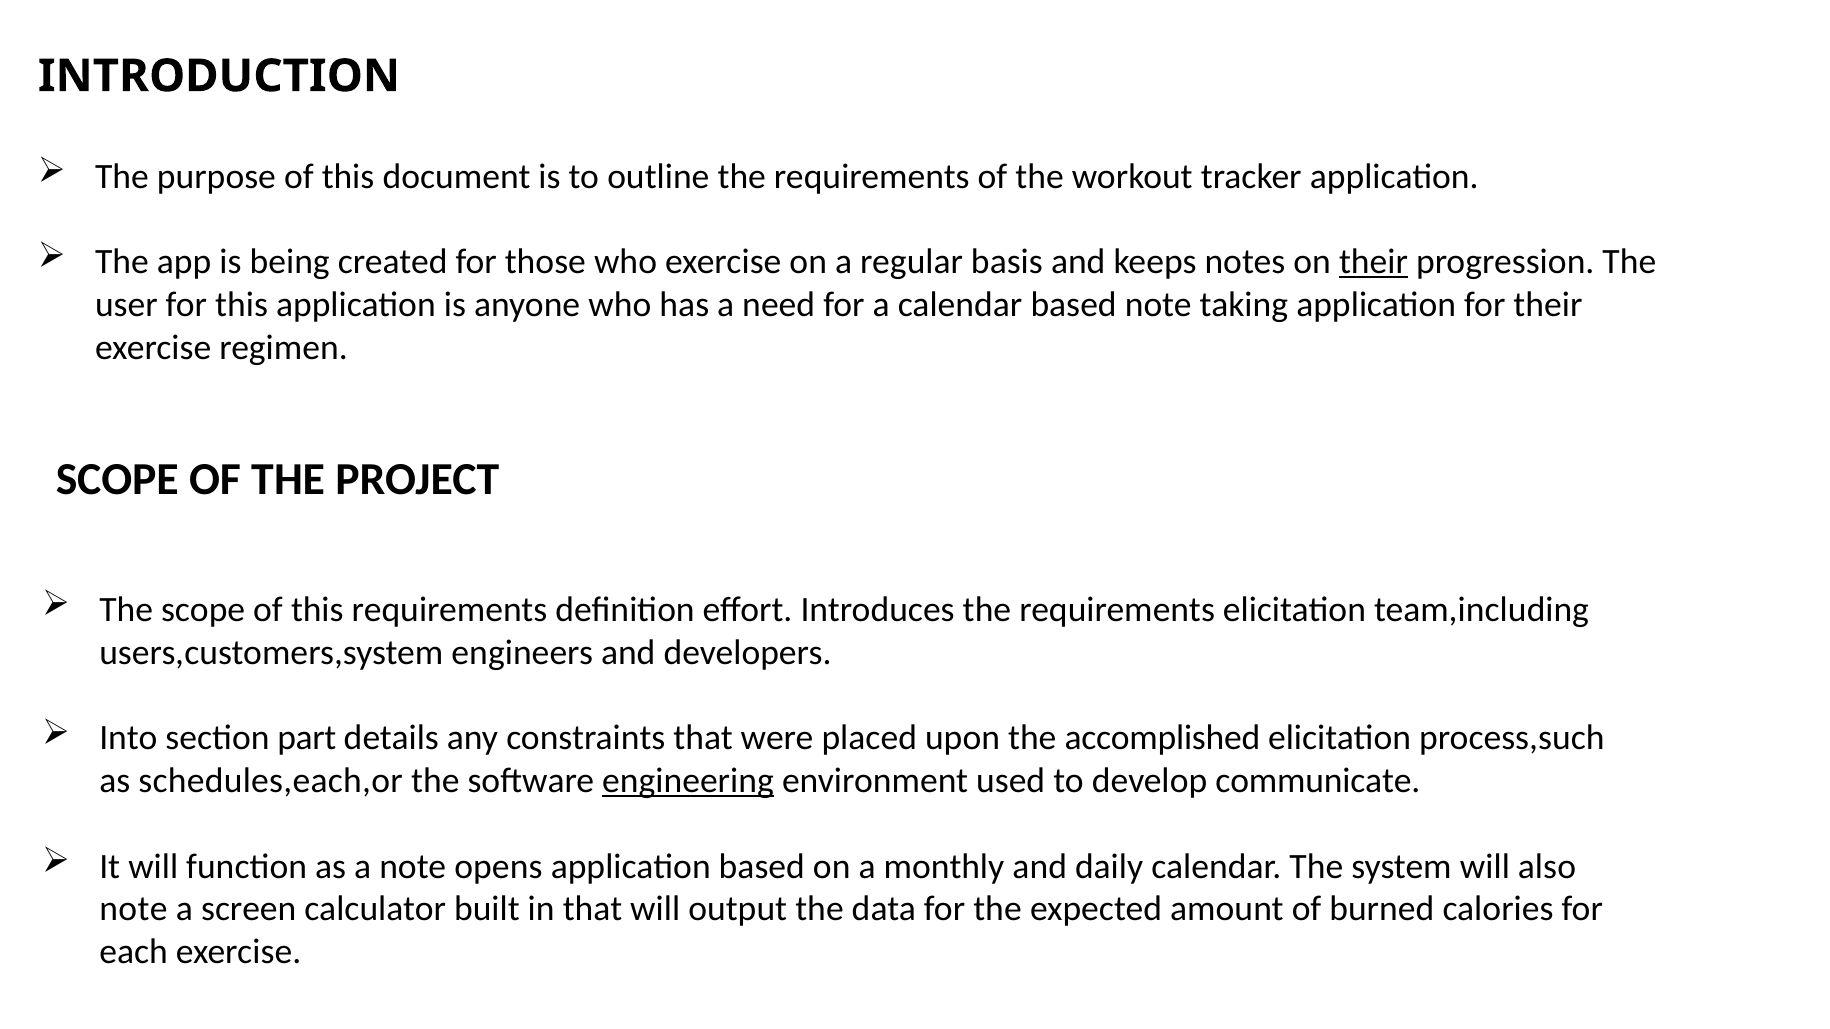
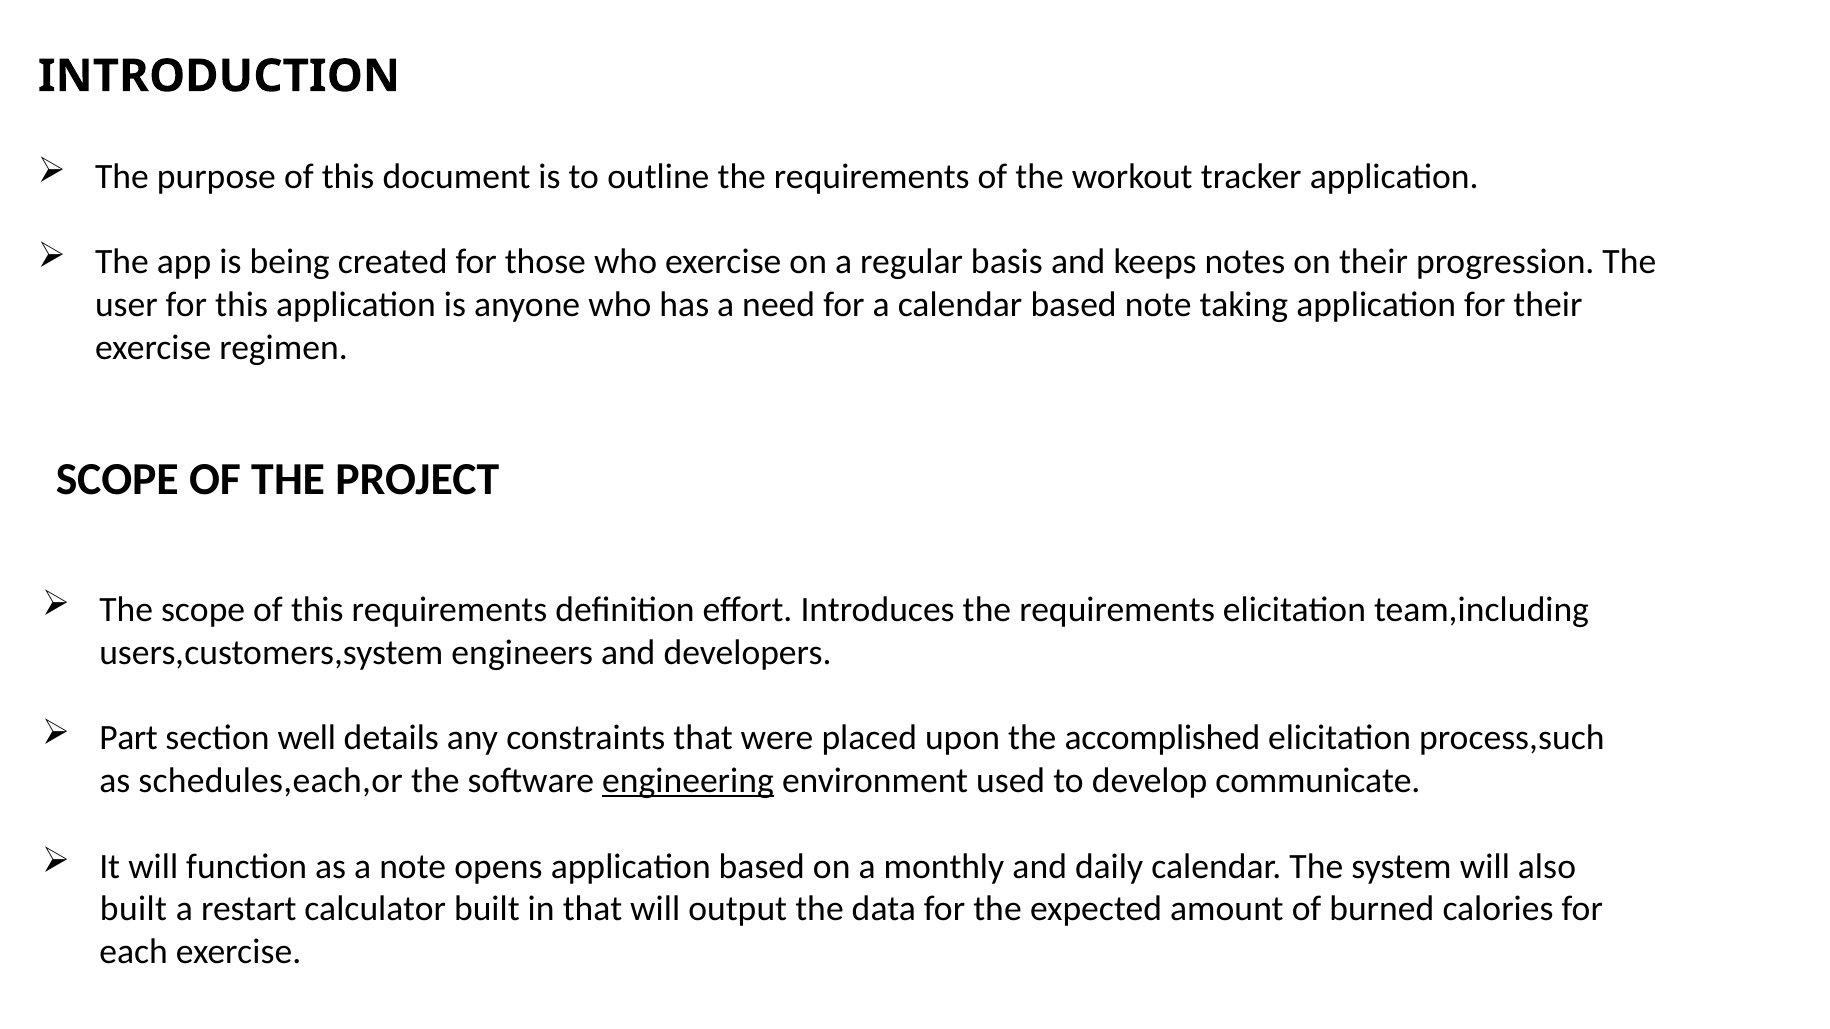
their underline: present -> none (1373, 262)
Into: Into -> Part (129, 738)
part: part -> well (307, 738)
note: note -> built (133, 909)
screen: screen -> restart (249, 909)
